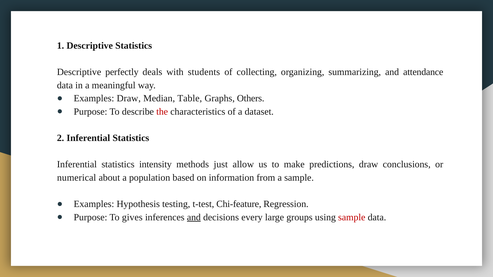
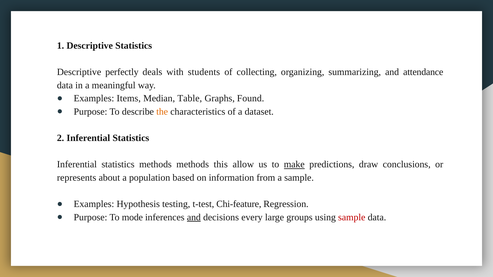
Examples Draw: Draw -> Items (129, 99)
Others: Others -> Found (251, 99)
the colour: red -> orange (162, 112)
statistics intensity: intensity -> methods (155, 165)
just: just -> this (221, 165)
make underline: none -> present (294, 165)
numerical: numerical -> represents (77, 178)
gives: gives -> mode (132, 218)
